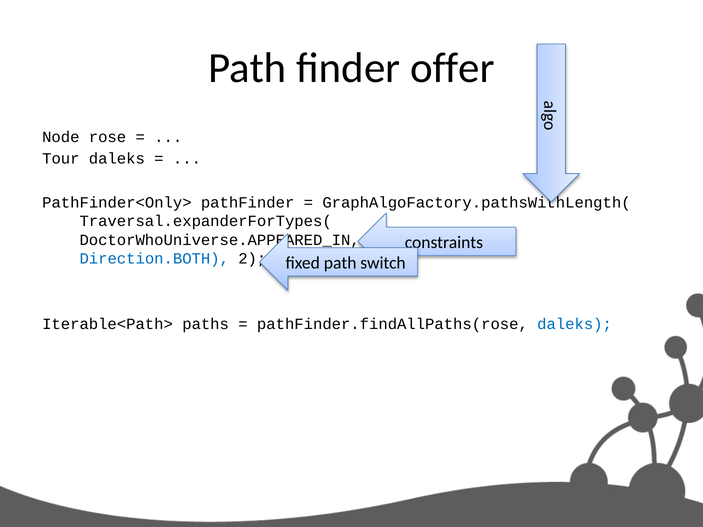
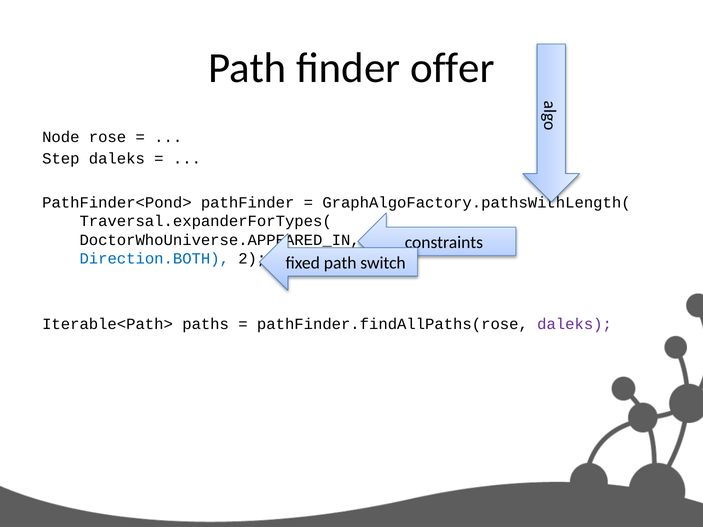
Tour: Tour -> Step (61, 159)
PathFinder<Only>: PathFinder<Only> -> PathFinder<Pond> (117, 203)
daleks colour: blue -> purple (575, 324)
